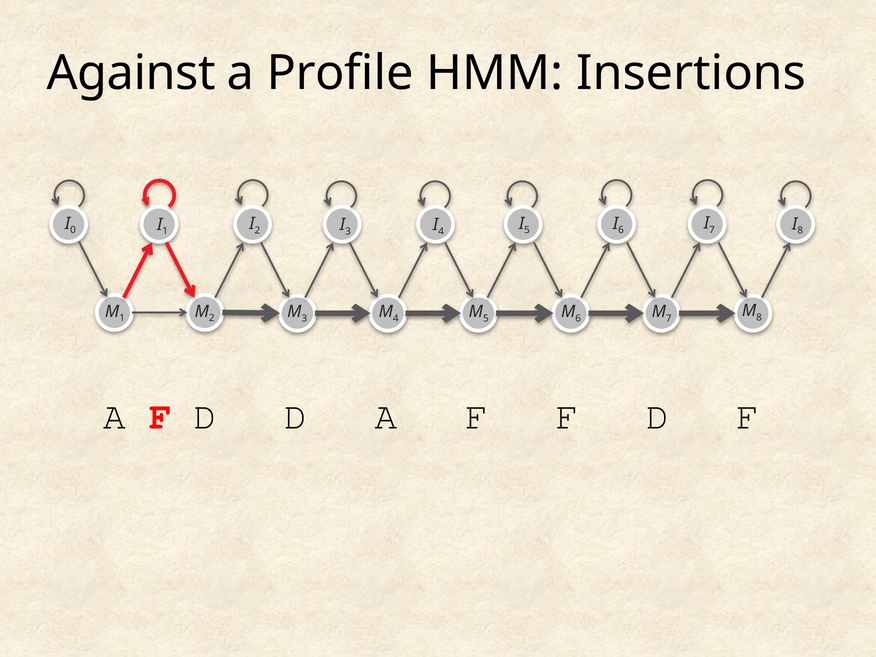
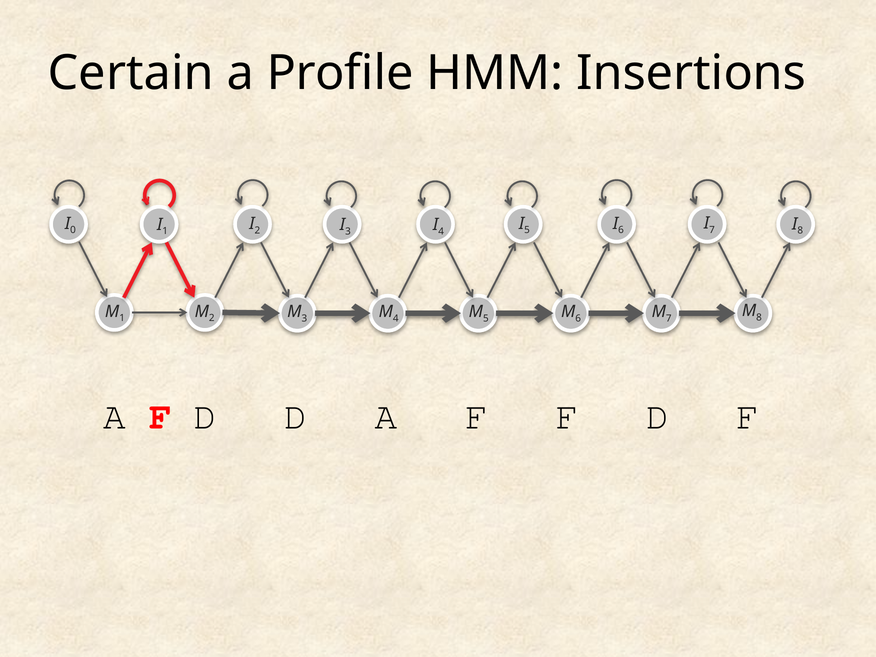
Against: Against -> Certain (131, 73)
